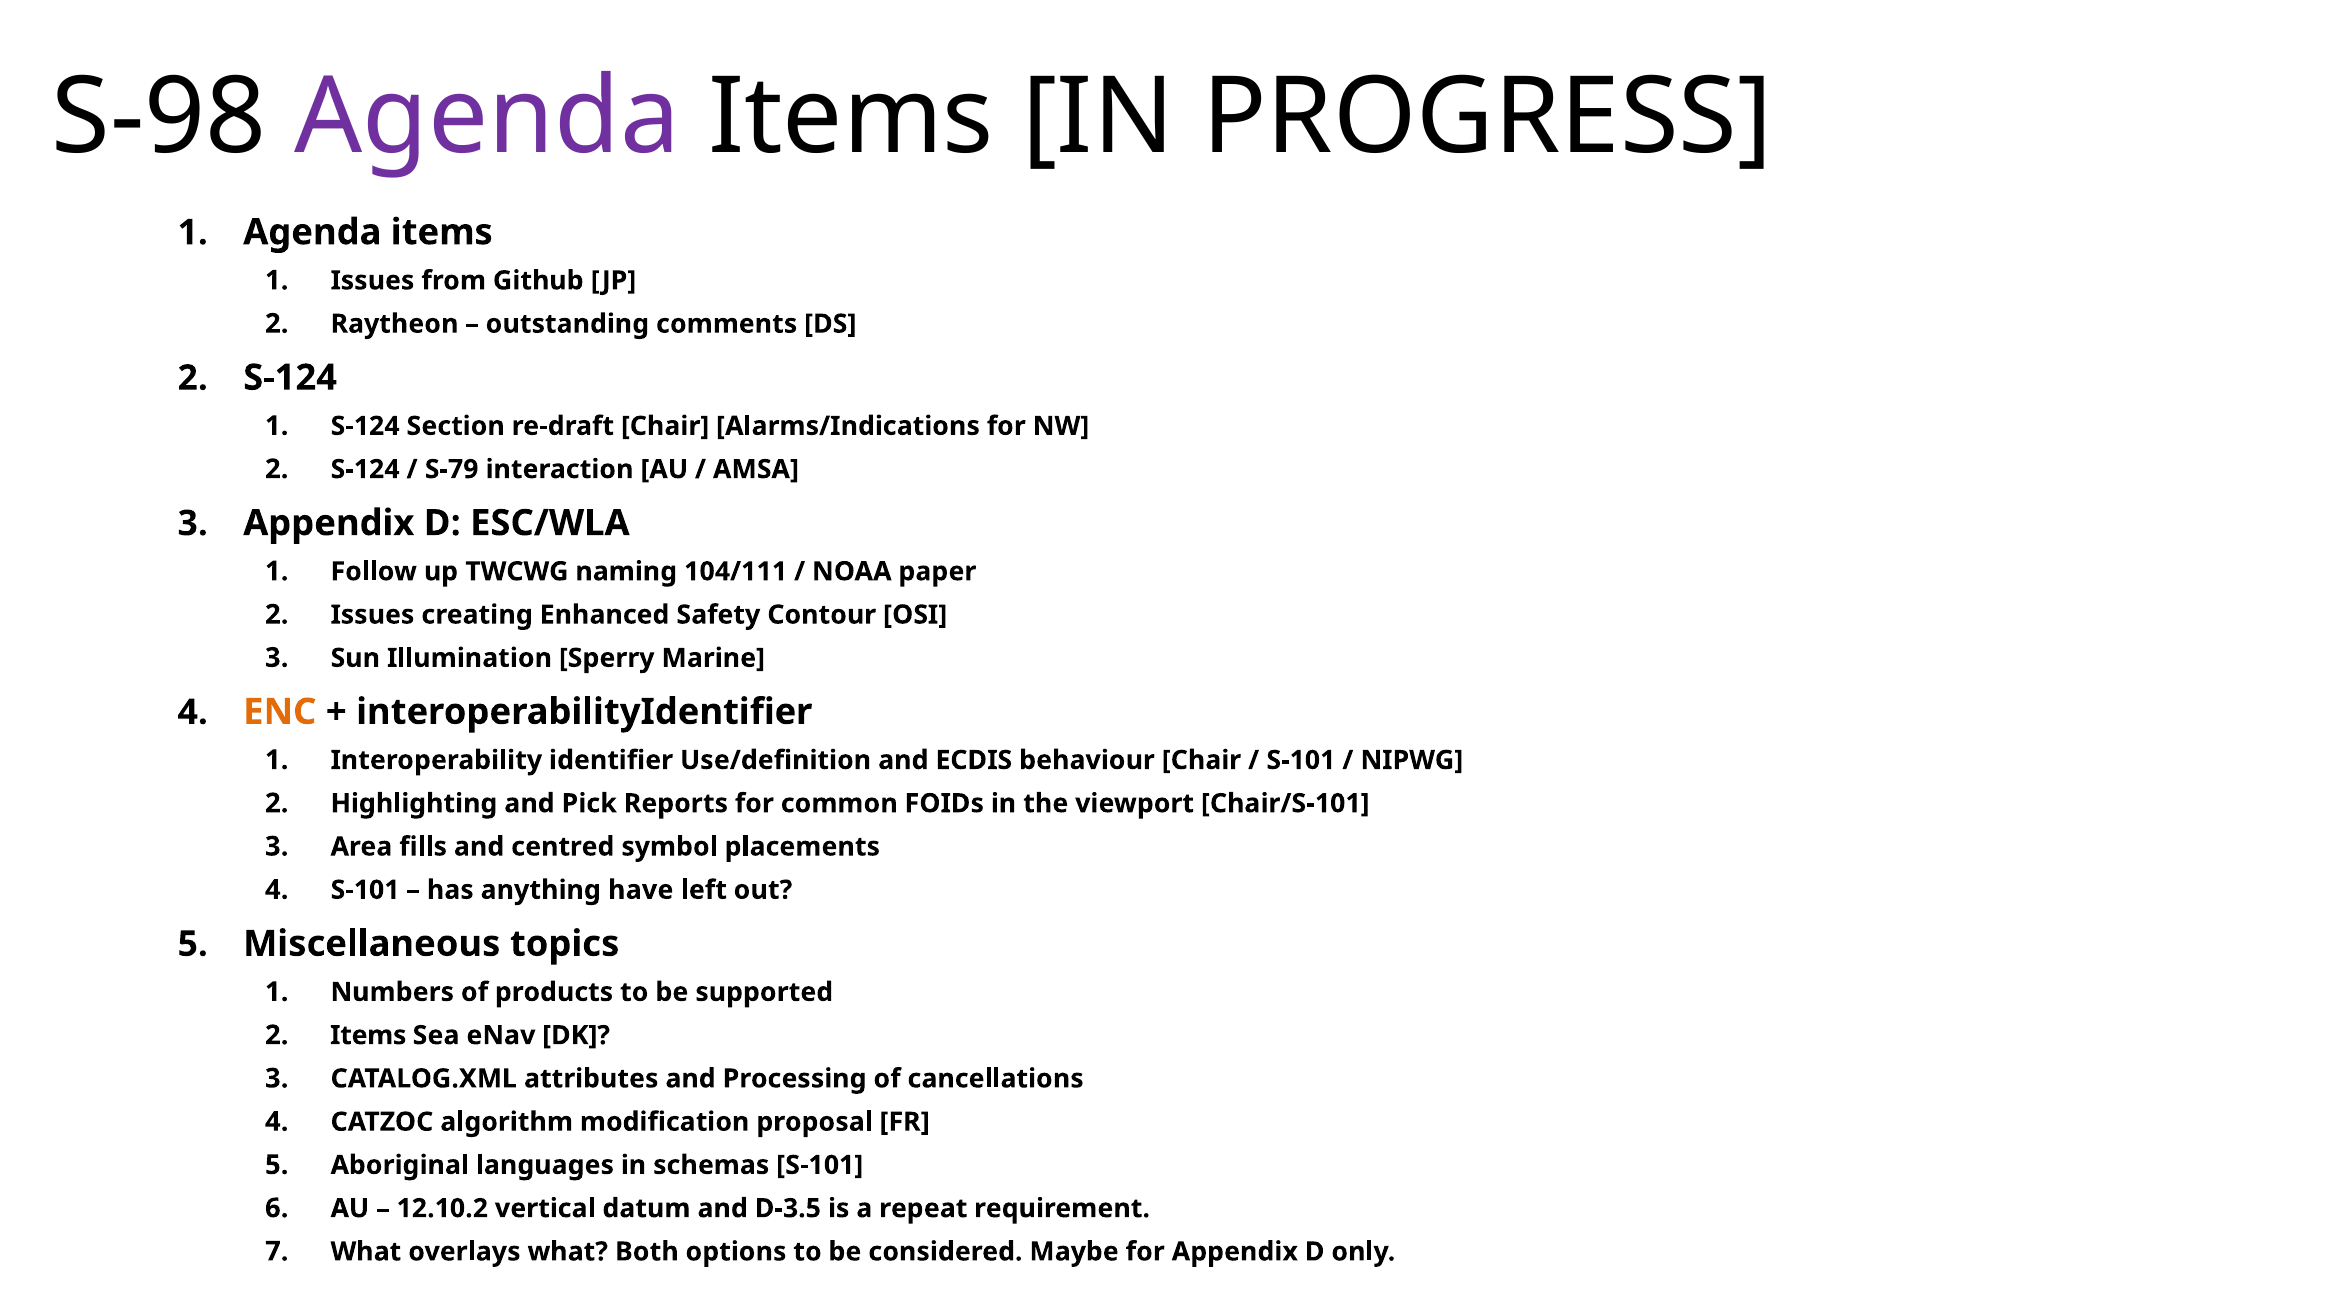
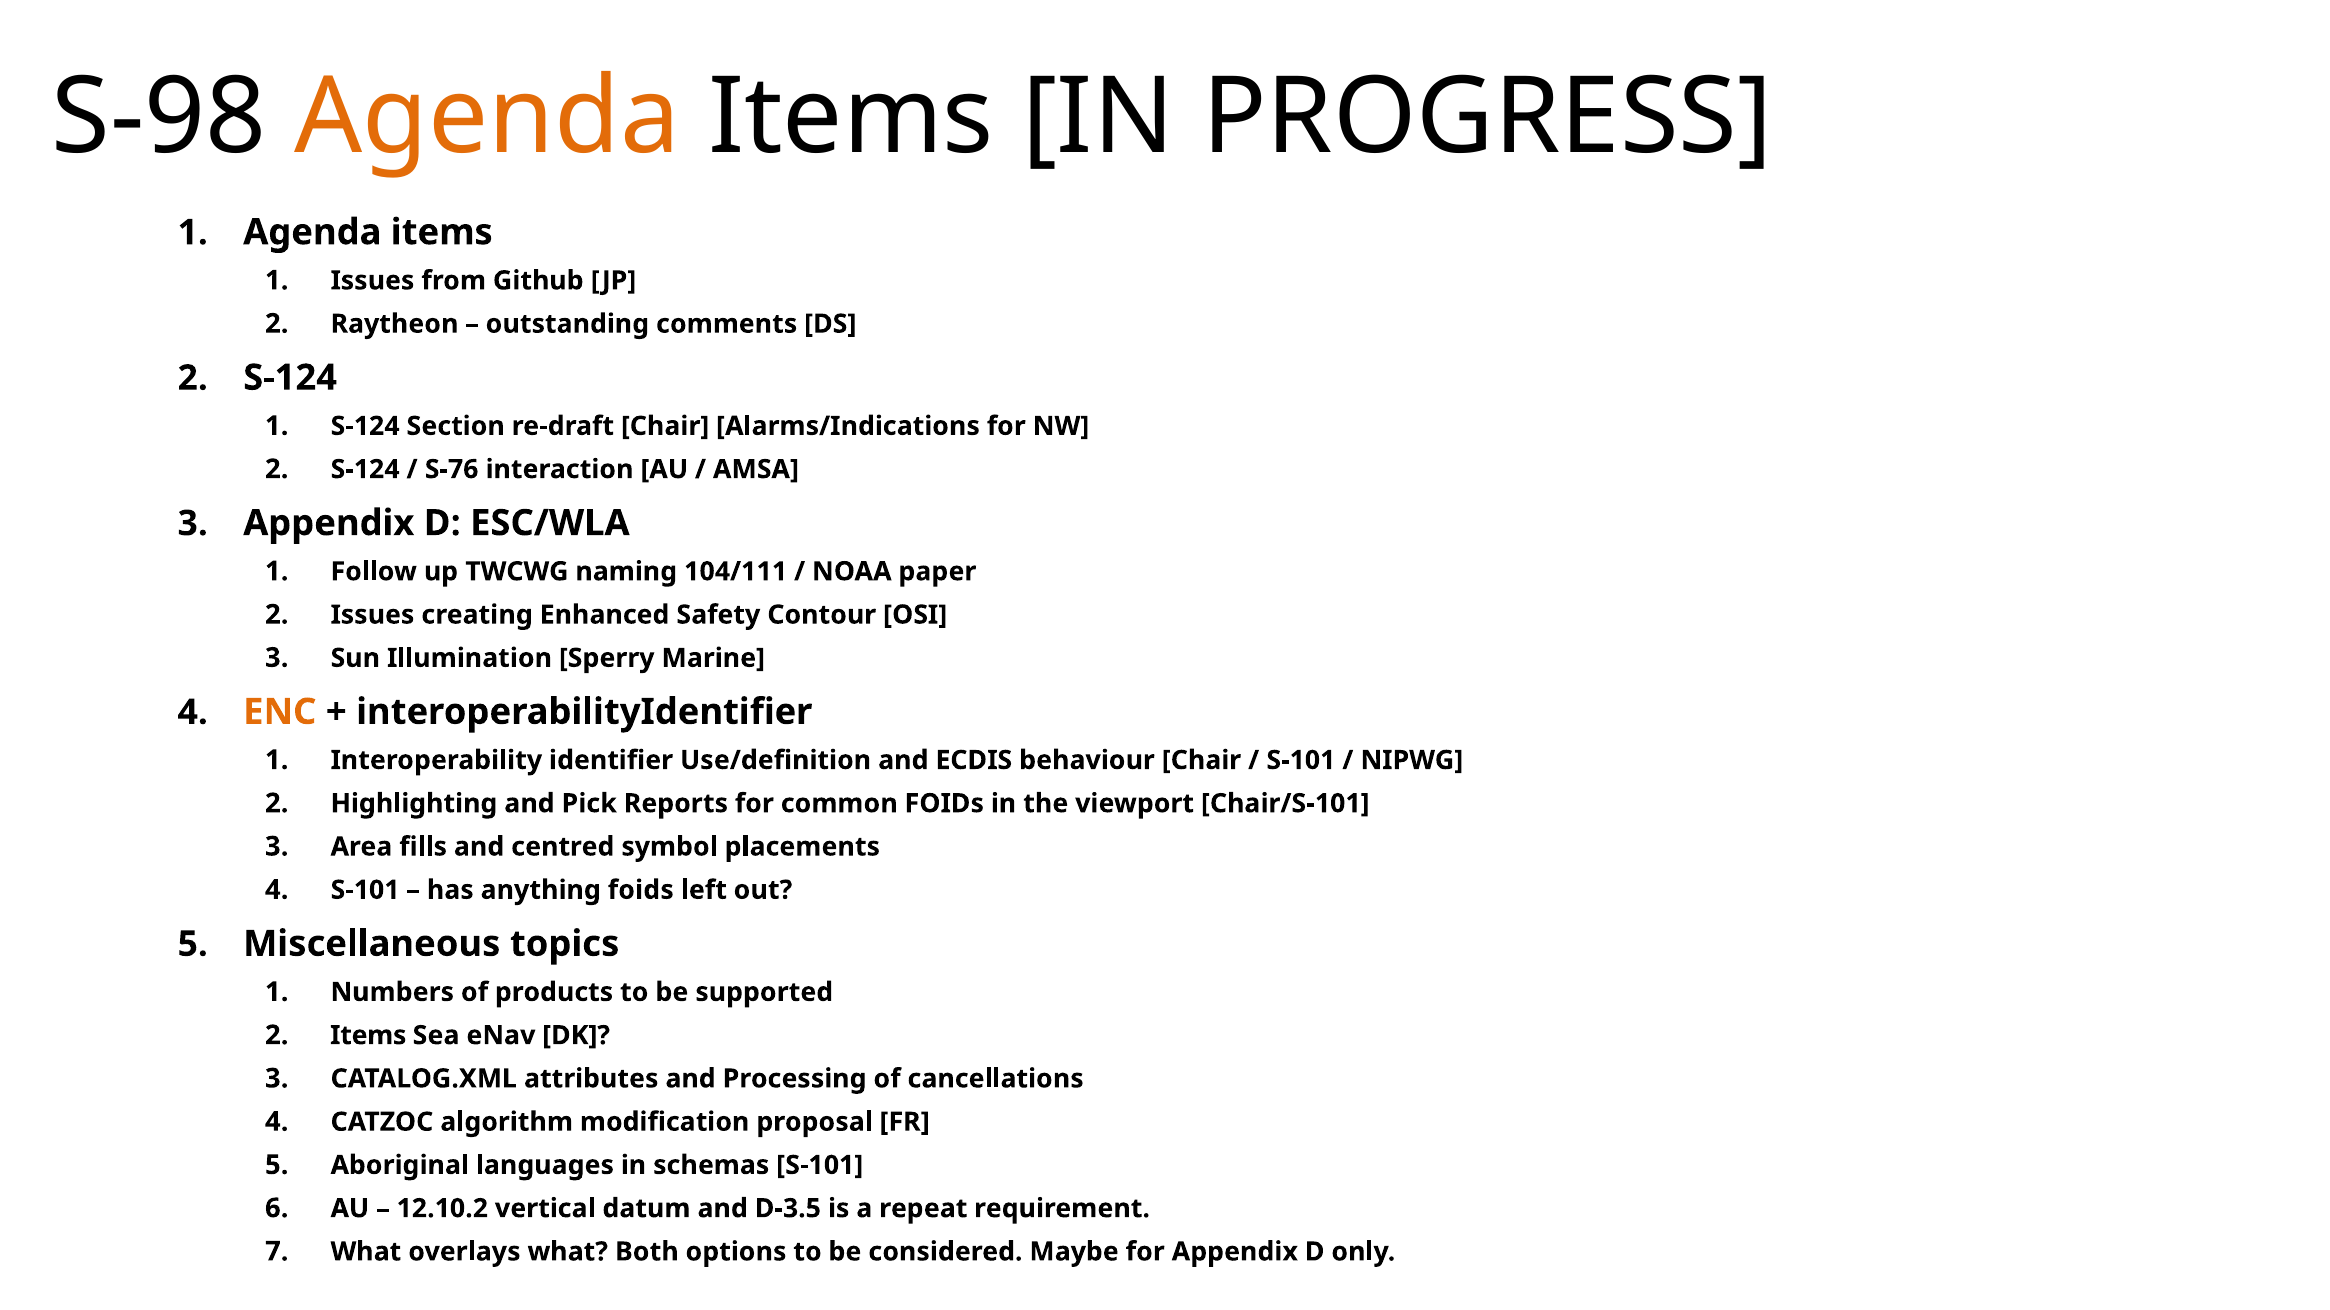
Agenda colour: purple -> orange (488, 117)
S-79: S-79 -> S-76 (452, 470)
anything have: have -> foids (641, 890)
